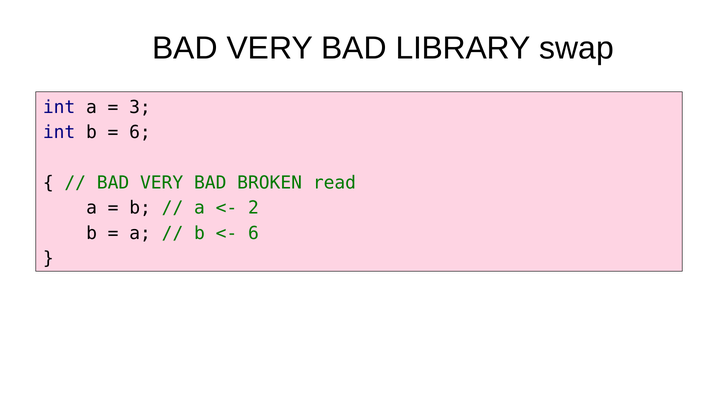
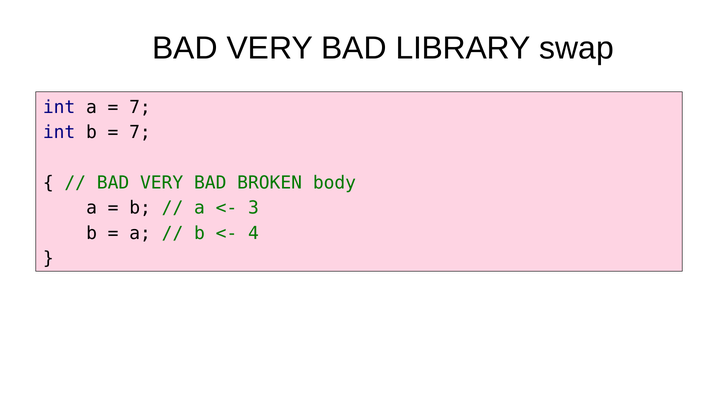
3: 3 -> 7 (140, 107)
6: 6 -> 7 (140, 133)
read: read -> body (334, 183)
2: 2 -> 3 (253, 208)
6: 6 -> 4 (253, 233)
